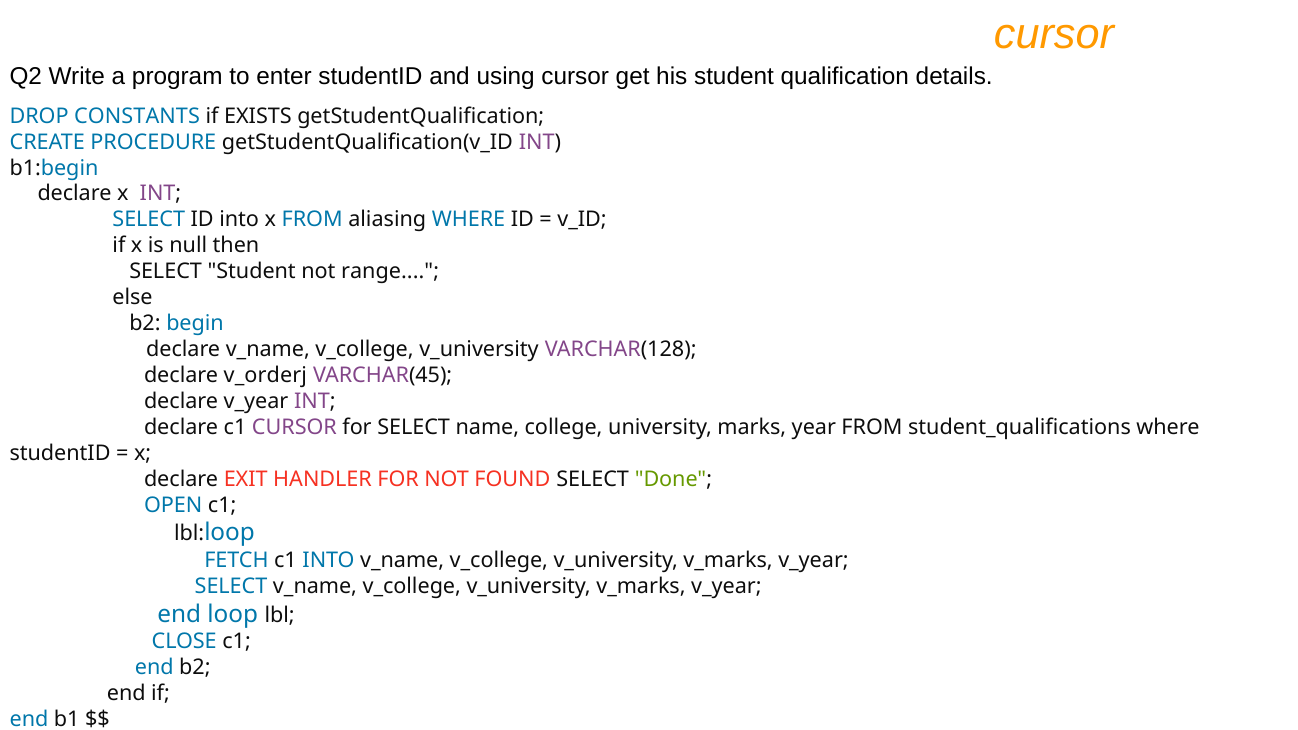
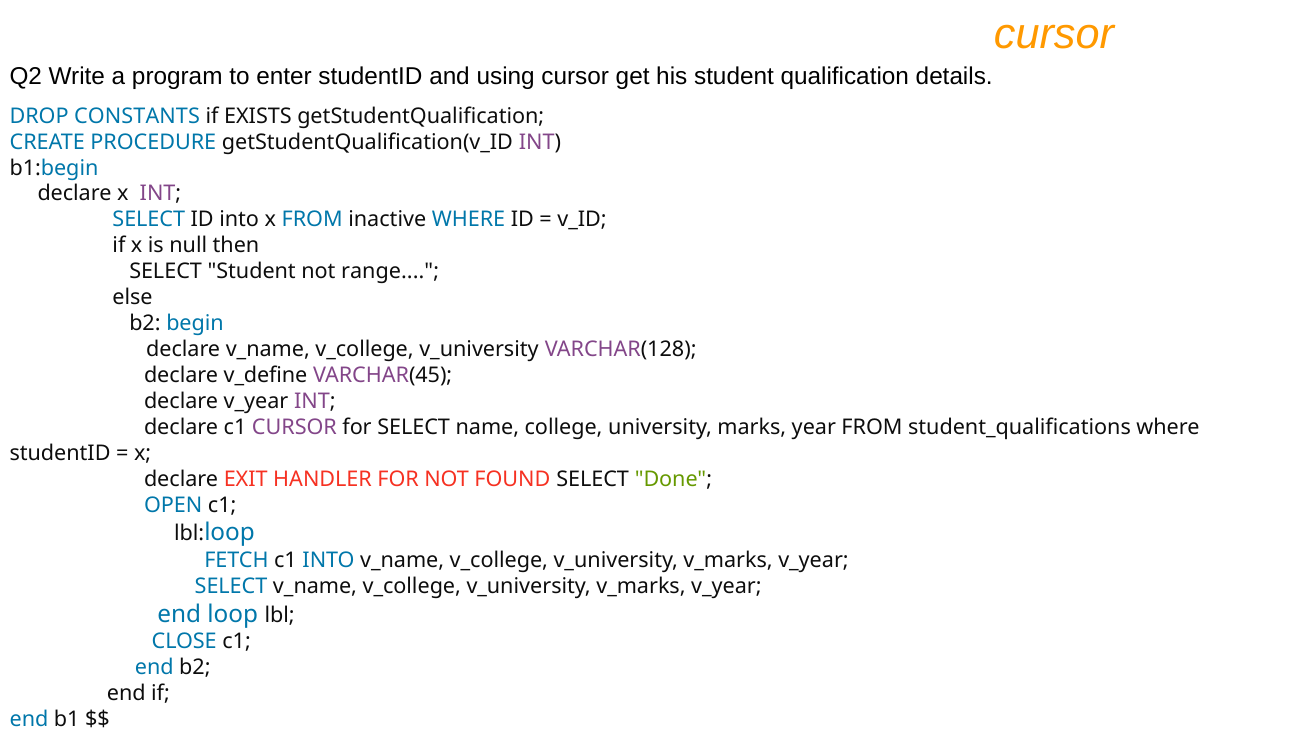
aliasing: aliasing -> inactive (387, 220)
v_orderj: v_orderj -> v_define (265, 375)
